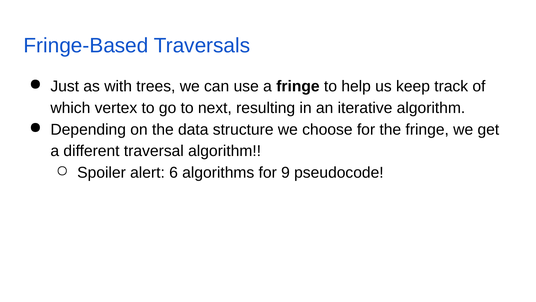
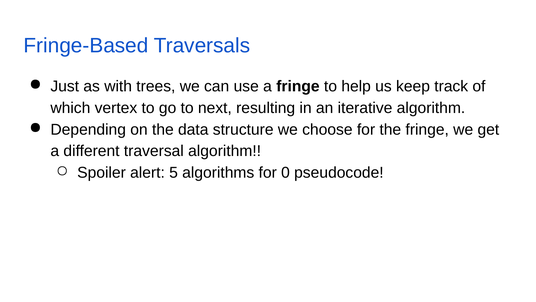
6: 6 -> 5 (174, 172)
9: 9 -> 0 (285, 172)
